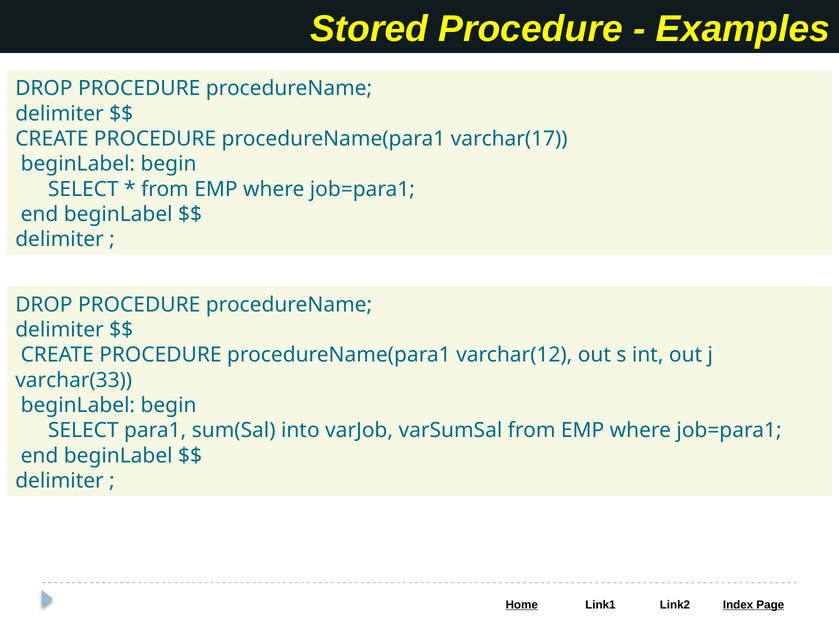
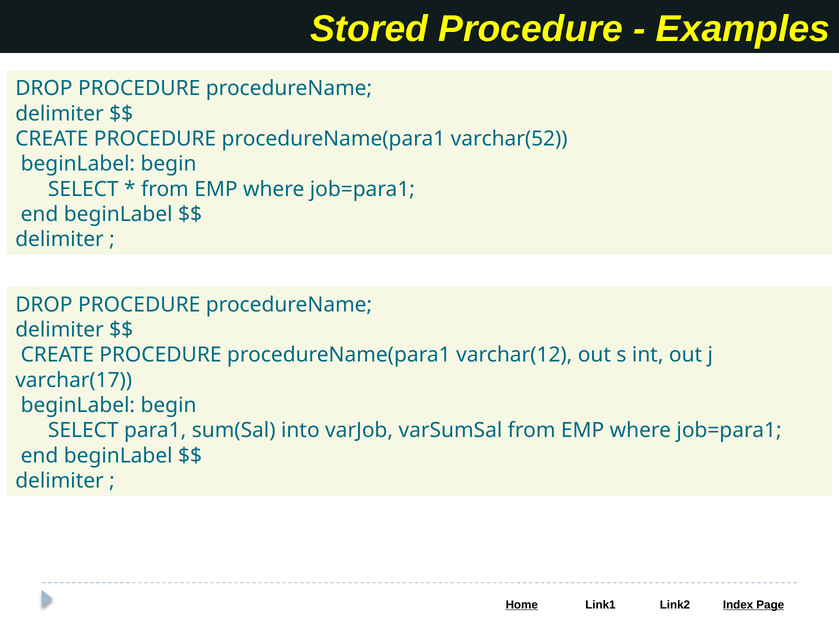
varchar(17: varchar(17 -> varchar(52 (509, 139)
varchar(33: varchar(33 -> varchar(17 (74, 380)
